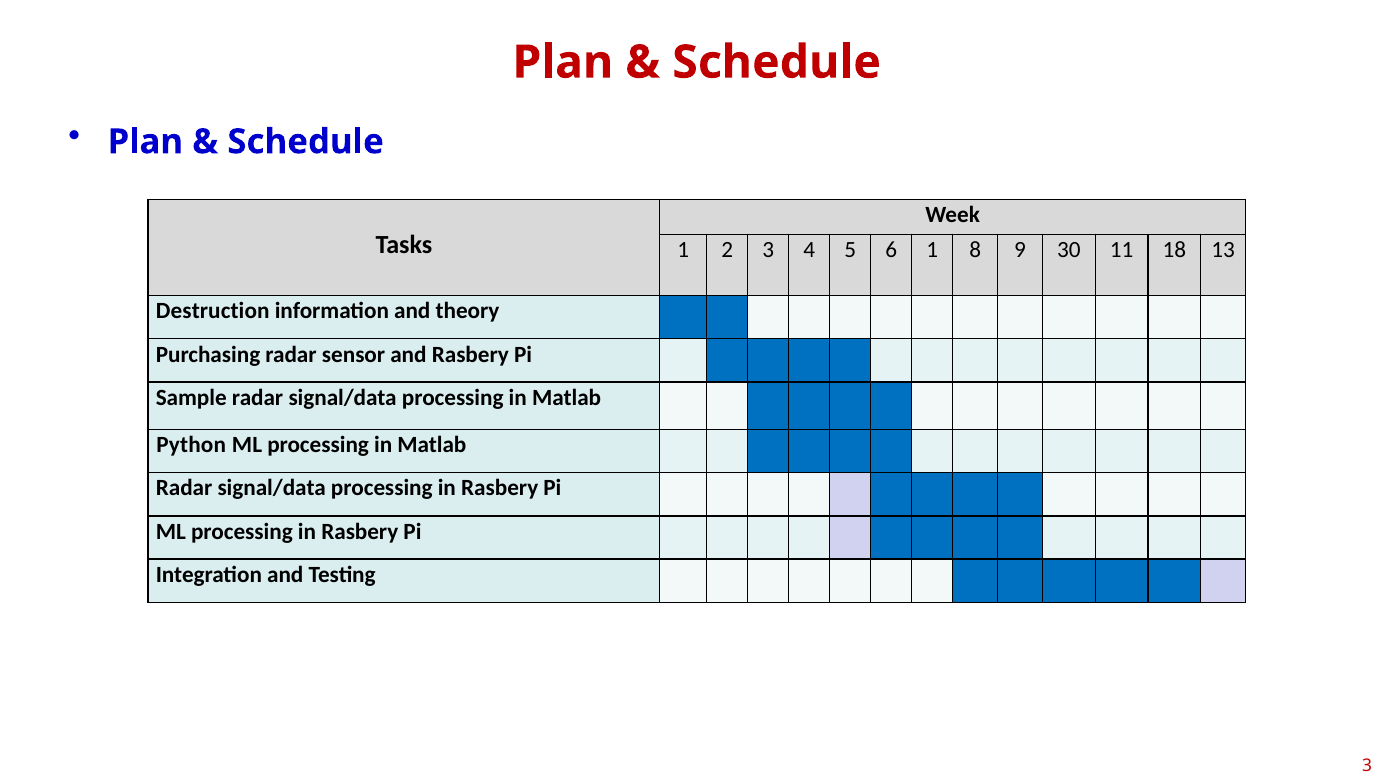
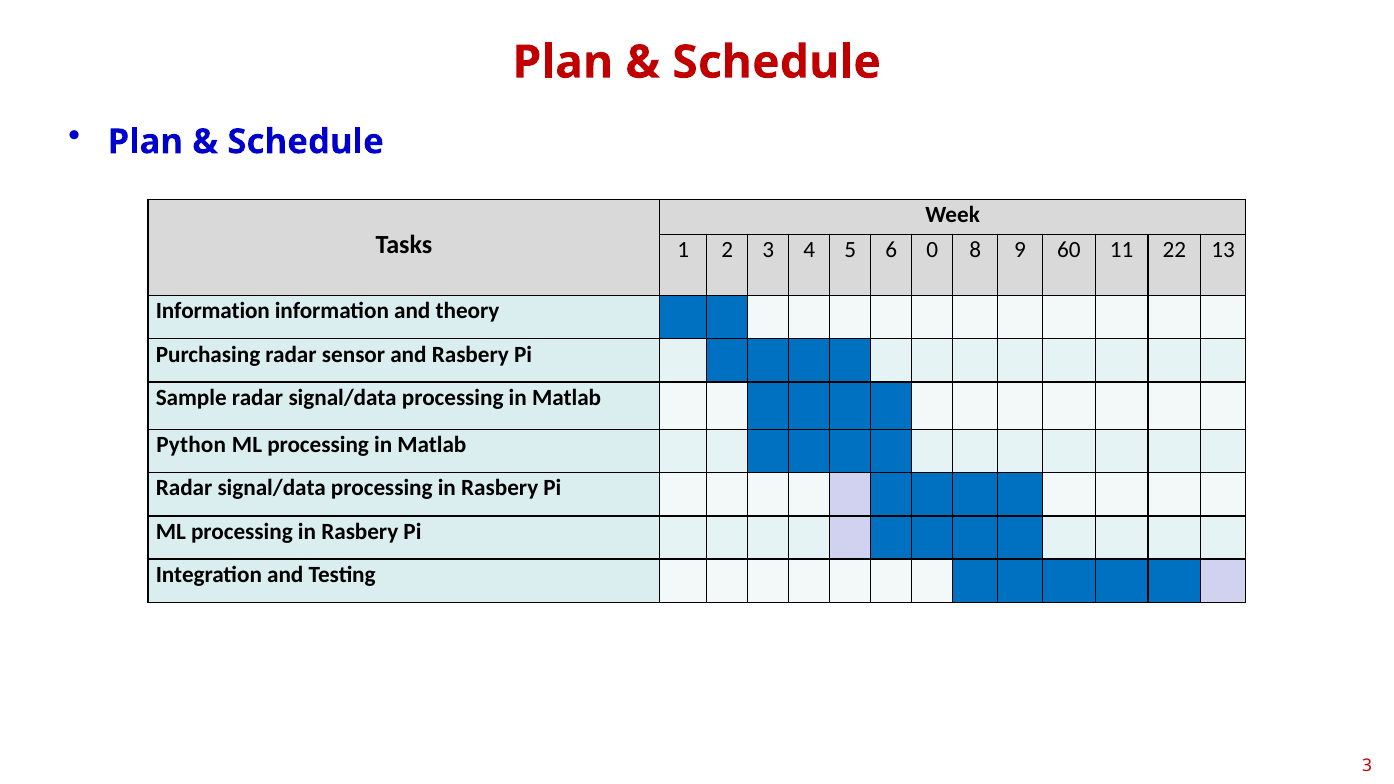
6 1: 1 -> 0 (932, 250)
30: 30 -> 60 (1069, 250)
18: 18 -> 22 (1174, 250)
Destruction: Destruction -> Information (213, 311)
